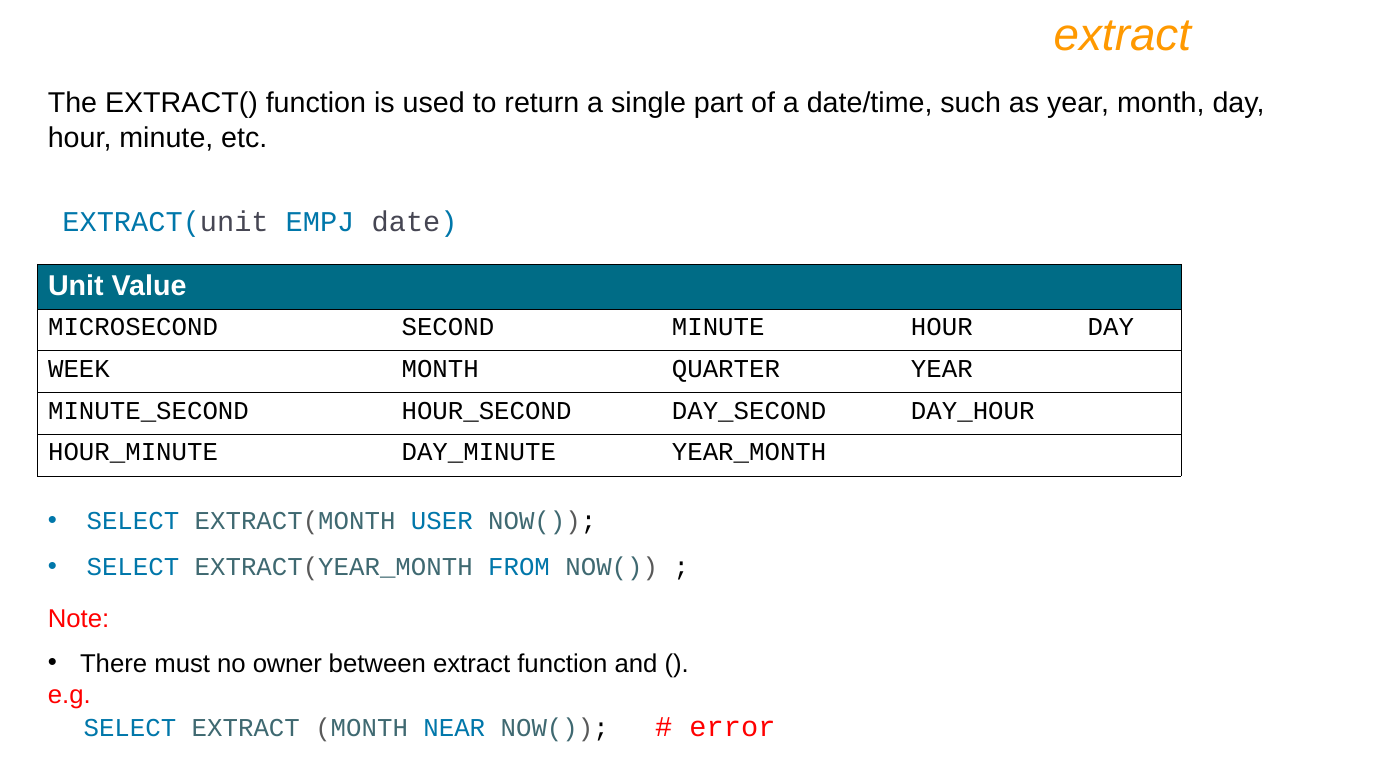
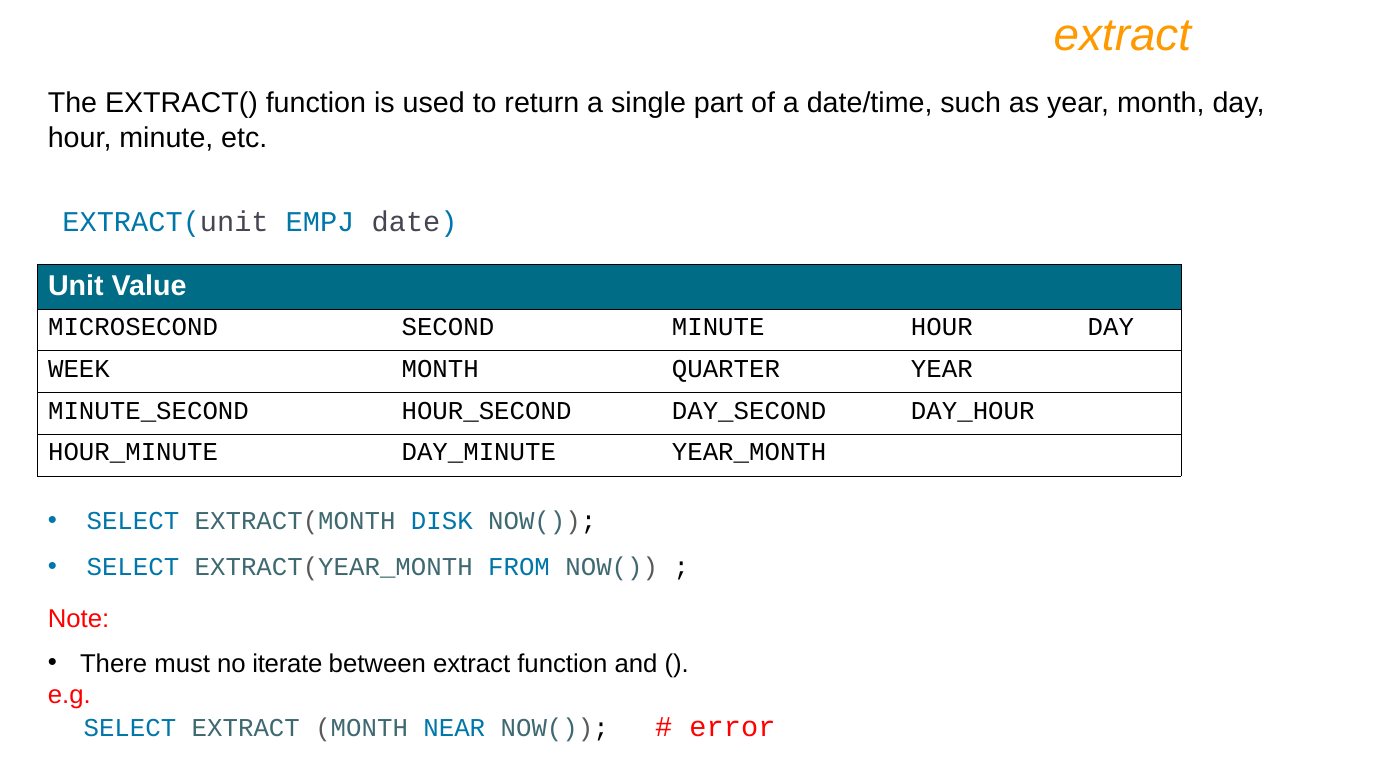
USER: USER -> DISK (442, 521)
owner: owner -> iterate (287, 664)
